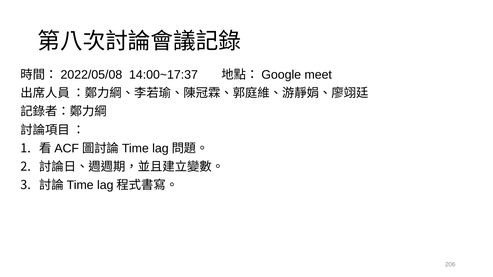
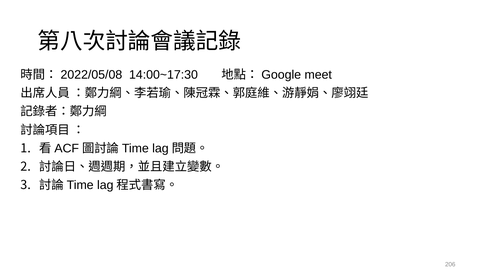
14:00~17:37: 14:00~17:37 -> 14:00~17:30 (163, 75)
